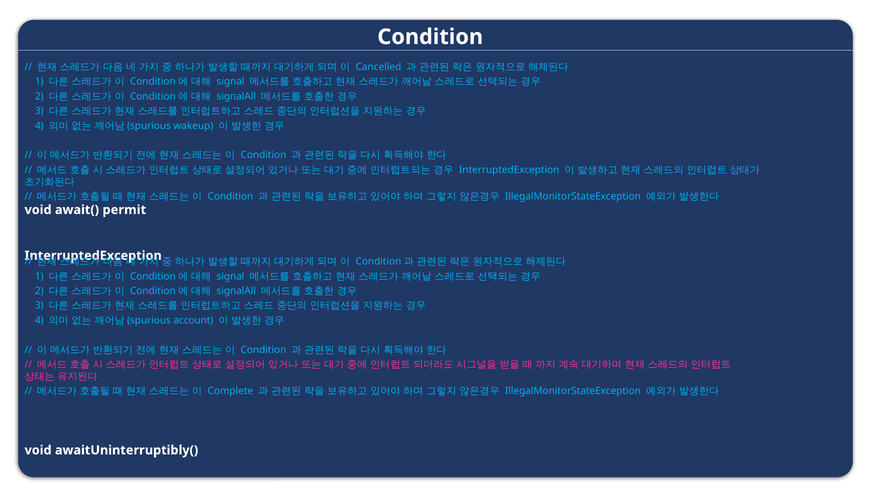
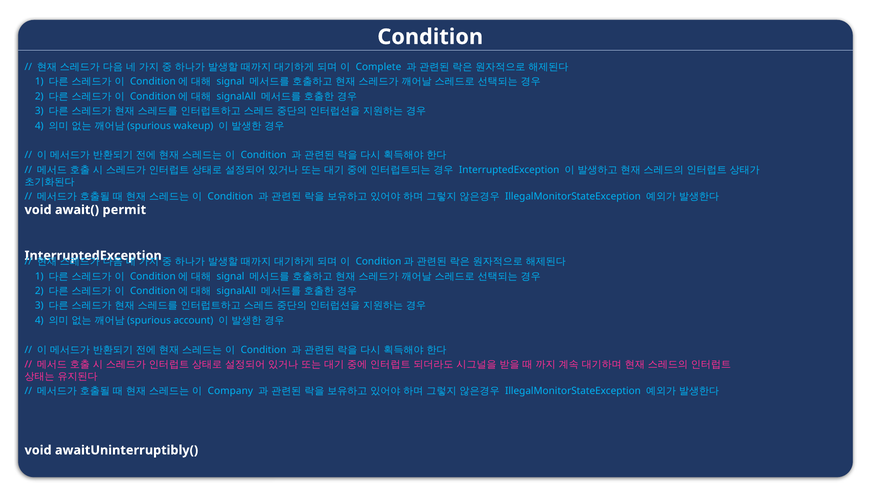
Cancelled: Cancelled -> Complete (378, 67)
Complete: Complete -> Company (230, 391)
